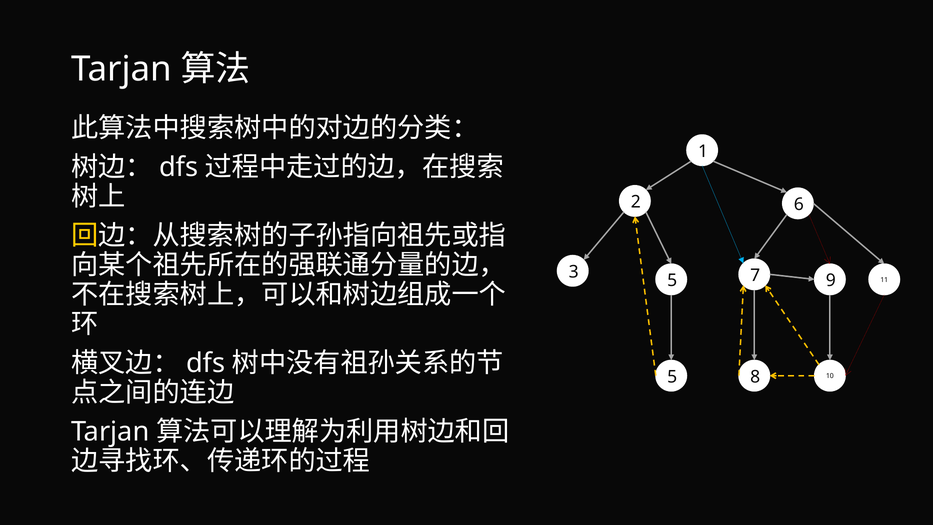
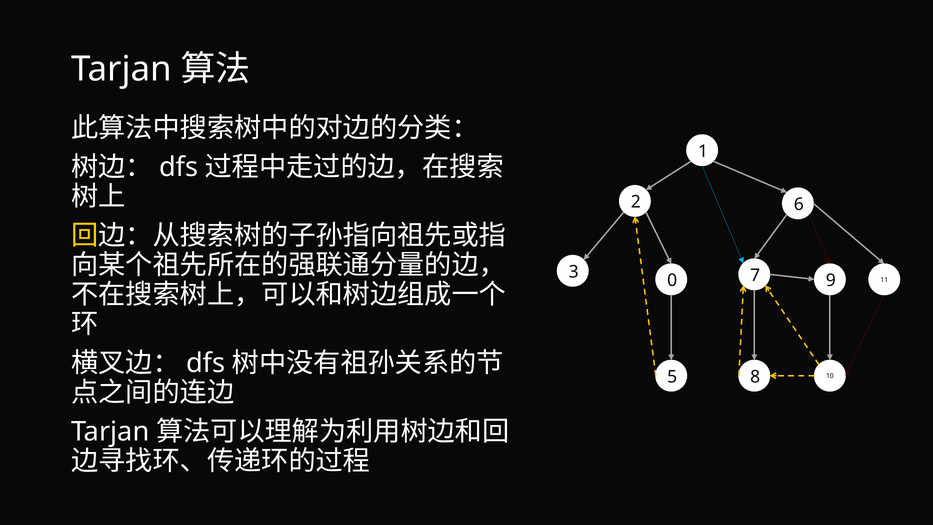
3 5: 5 -> 0 (672, 280)
